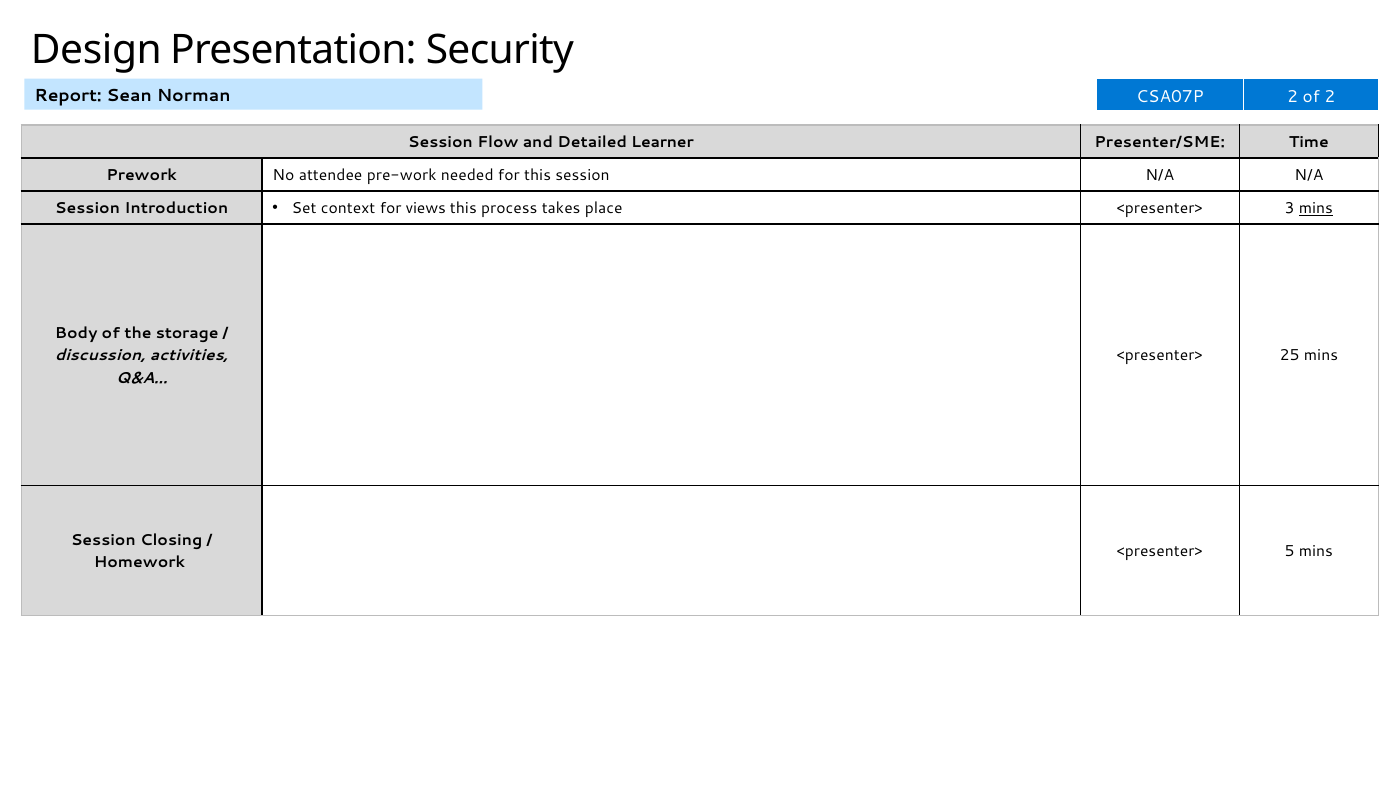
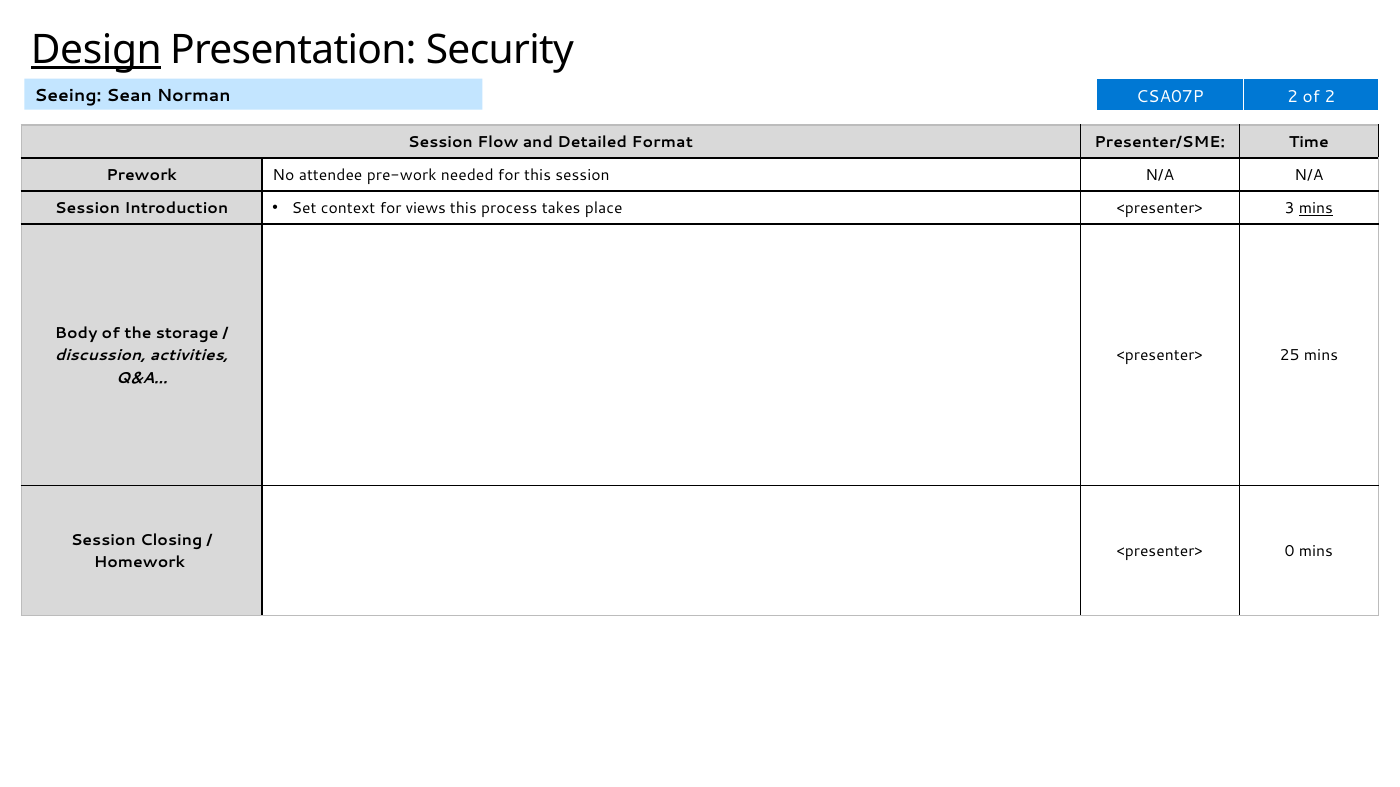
Design underline: none -> present (96, 50)
Report: Report -> Seeing (68, 95)
Learner: Learner -> Format (662, 143)
5: 5 -> 0 (1290, 552)
